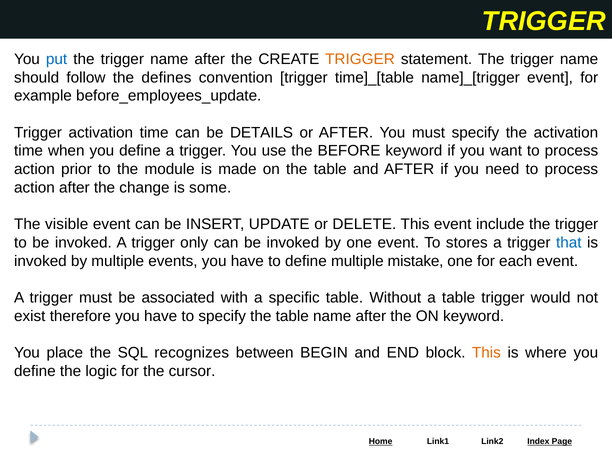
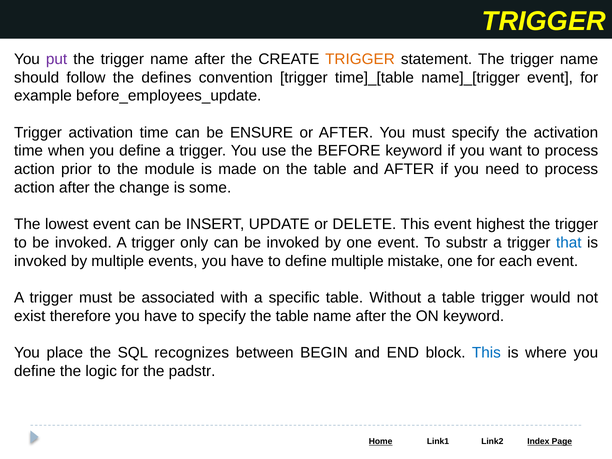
put colour: blue -> purple (57, 59)
DETAILS: DETAILS -> ENSURE (262, 133)
visible: visible -> lowest (67, 224)
include: include -> highest (500, 224)
stores: stores -> substr (467, 243)
This colour: orange -> blue (486, 353)
cursor: cursor -> padstr (192, 371)
